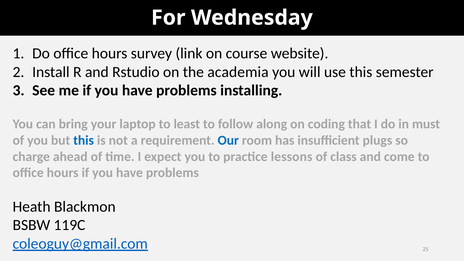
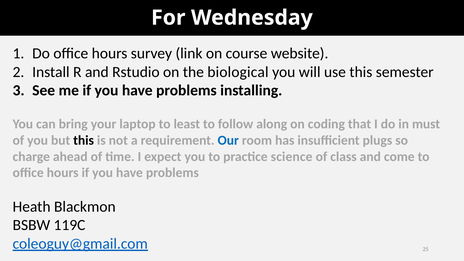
academia: academia -> biological (238, 72)
this colour: blue -> black (84, 140)
lessons: lessons -> science (292, 157)
